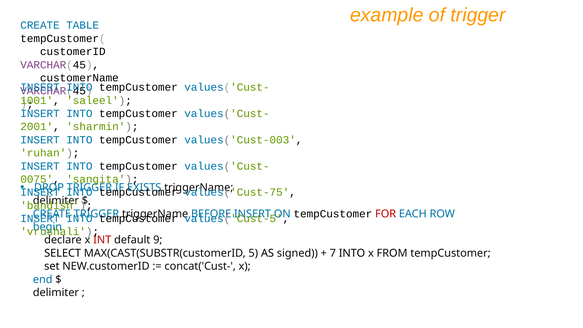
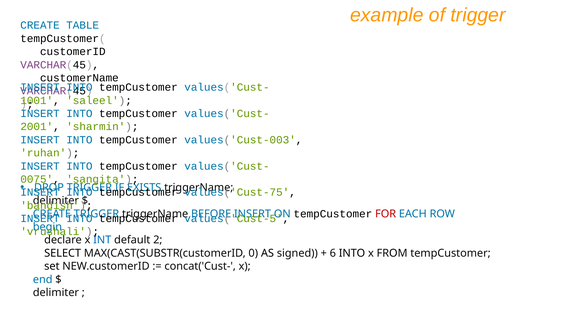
INT colour: red -> blue (102, 240)
9: 9 -> 2 (158, 240)
5: 5 -> 0 (253, 253)
7: 7 -> 6 (333, 253)
